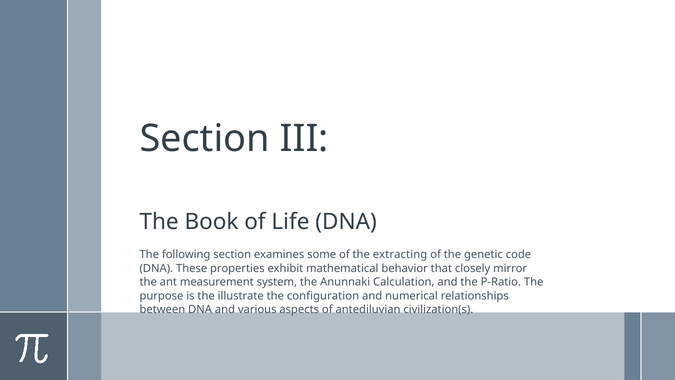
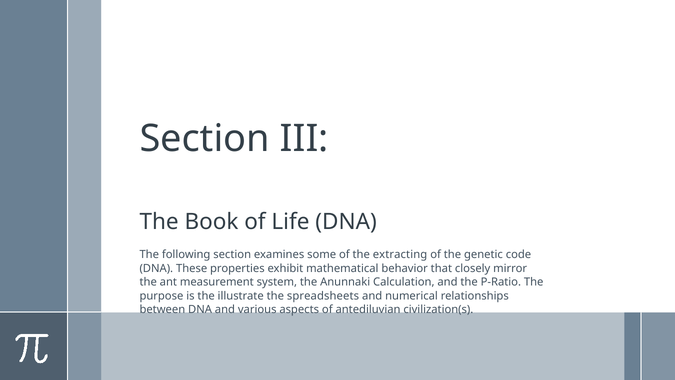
configuration: configuration -> spreadsheets (323, 296)
